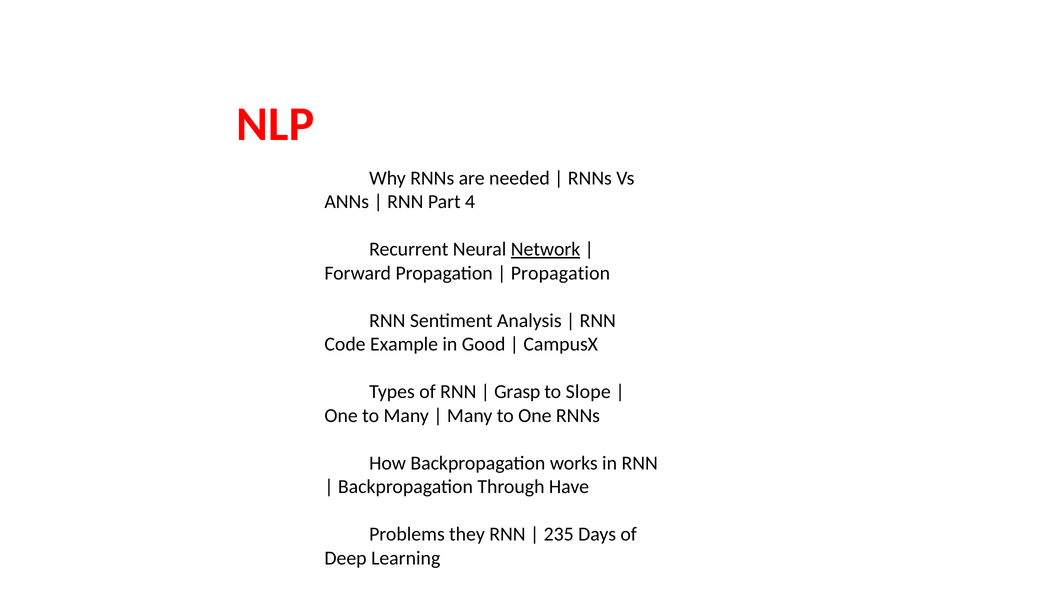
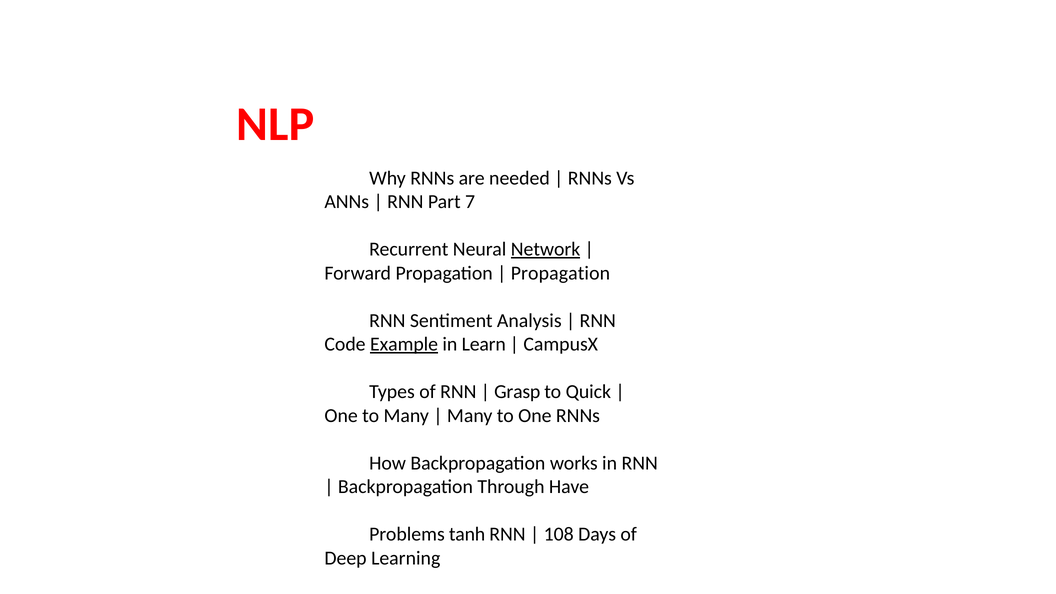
4: 4 -> 7 (470, 202)
Example underline: none -> present (404, 344)
Good: Good -> Learn (484, 344)
Slope: Slope -> Quick (588, 392)
they: they -> tanh (467, 534)
235: 235 -> 108 (559, 534)
